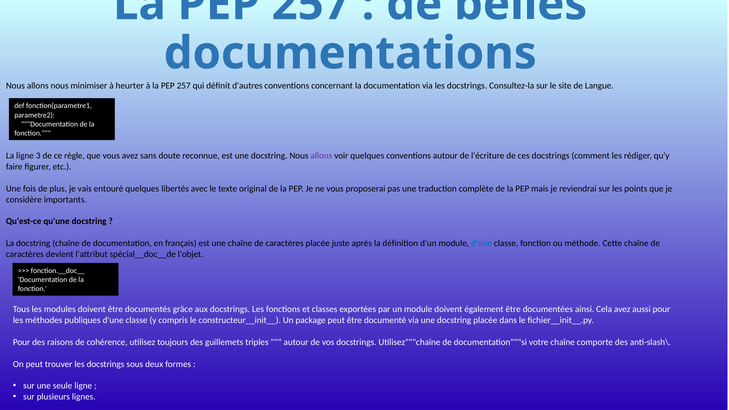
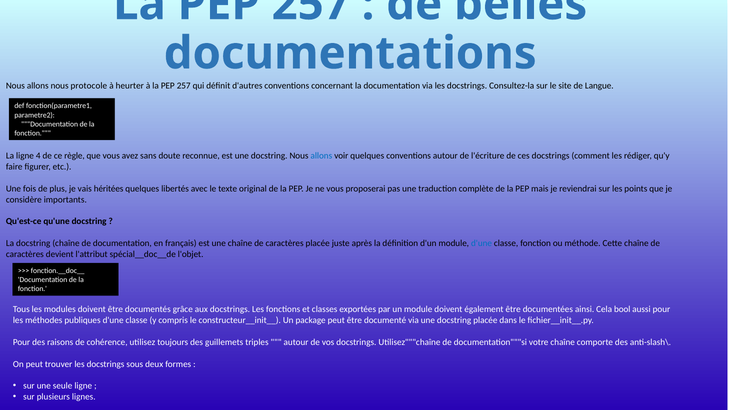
minimiser: minimiser -> protocole (89, 86)
3: 3 -> 4 (38, 156)
allons colour: purple -> blue (321, 156)
entouré: entouré -> héritées (109, 189)
Cela avez: avez -> bool (622, 309)
